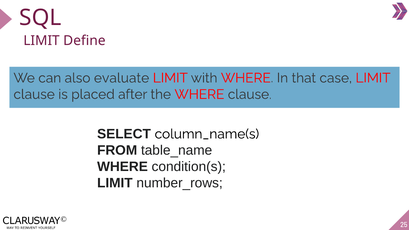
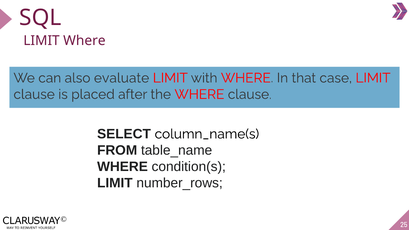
LIMIT Define: Define -> Where (84, 41)
